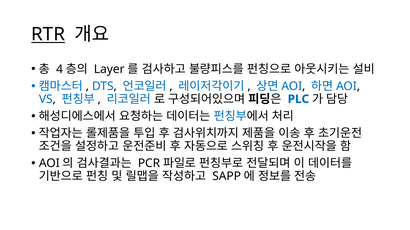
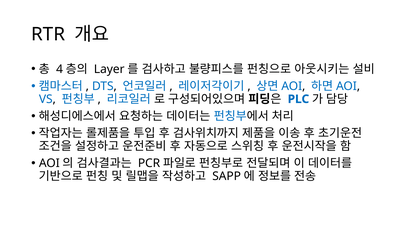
RTR underline: present -> none (48, 34)
